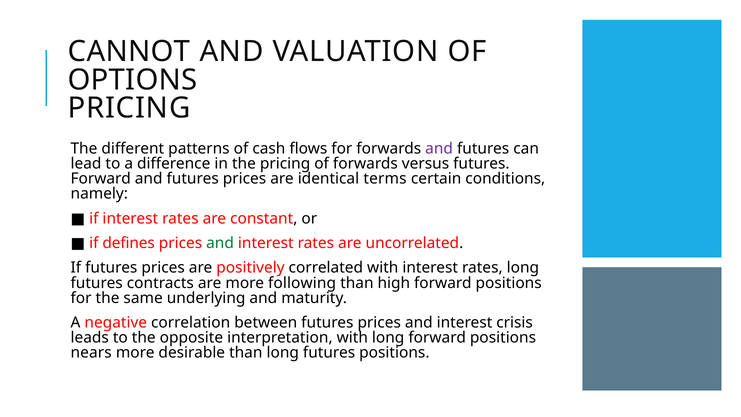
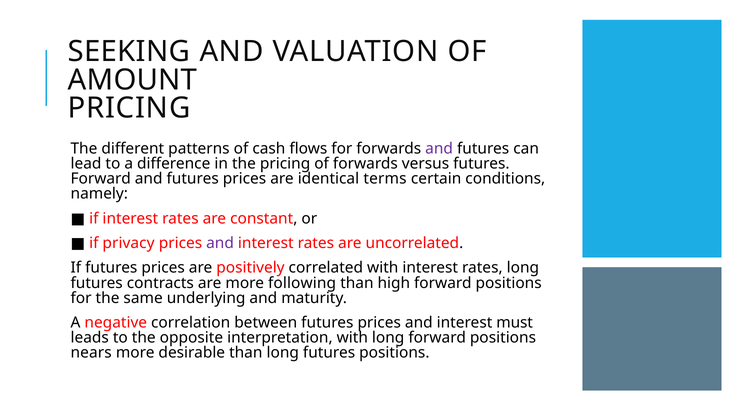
CANNOT: CANNOT -> SEEKING (129, 52)
OPTIONS: OPTIONS -> AMOUNT (132, 80)
defines: defines -> privacy (129, 243)
and colour: green -> purple (220, 243)
crisis: crisis -> must (515, 322)
